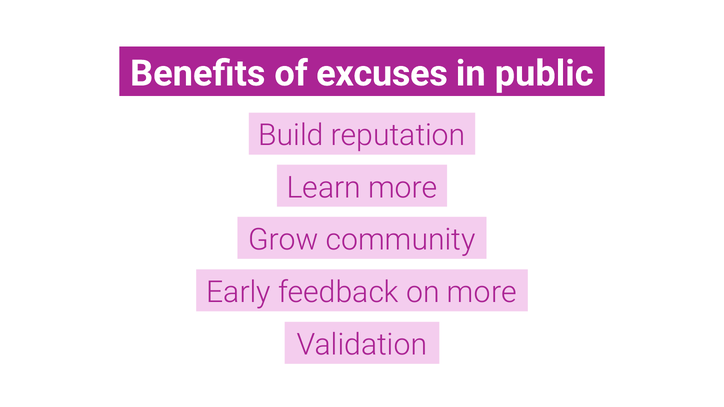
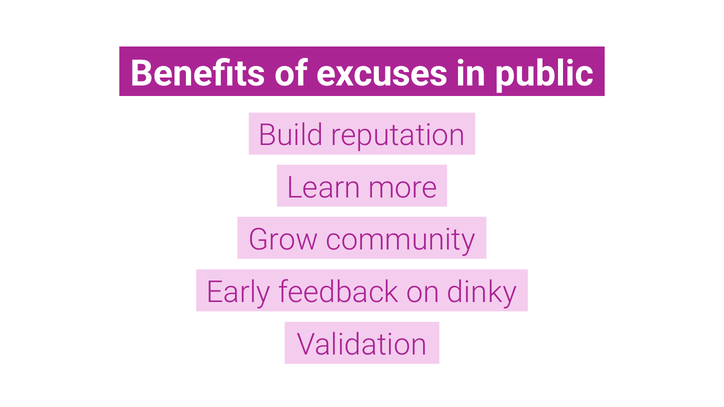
on more: more -> dinky (482, 292)
